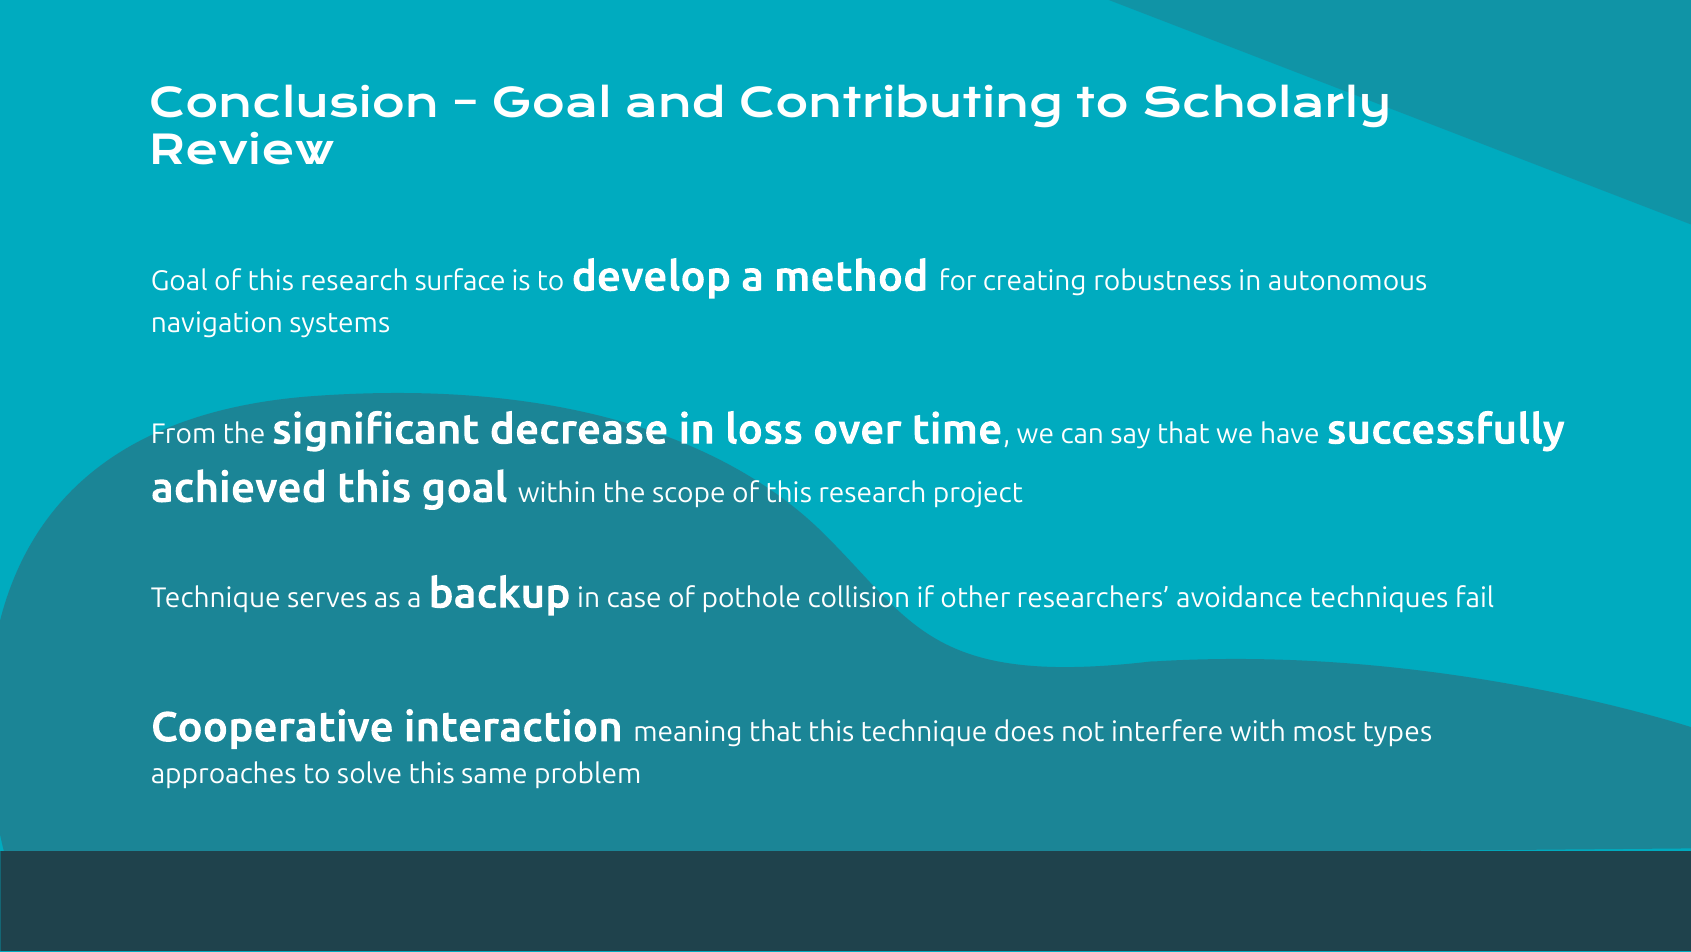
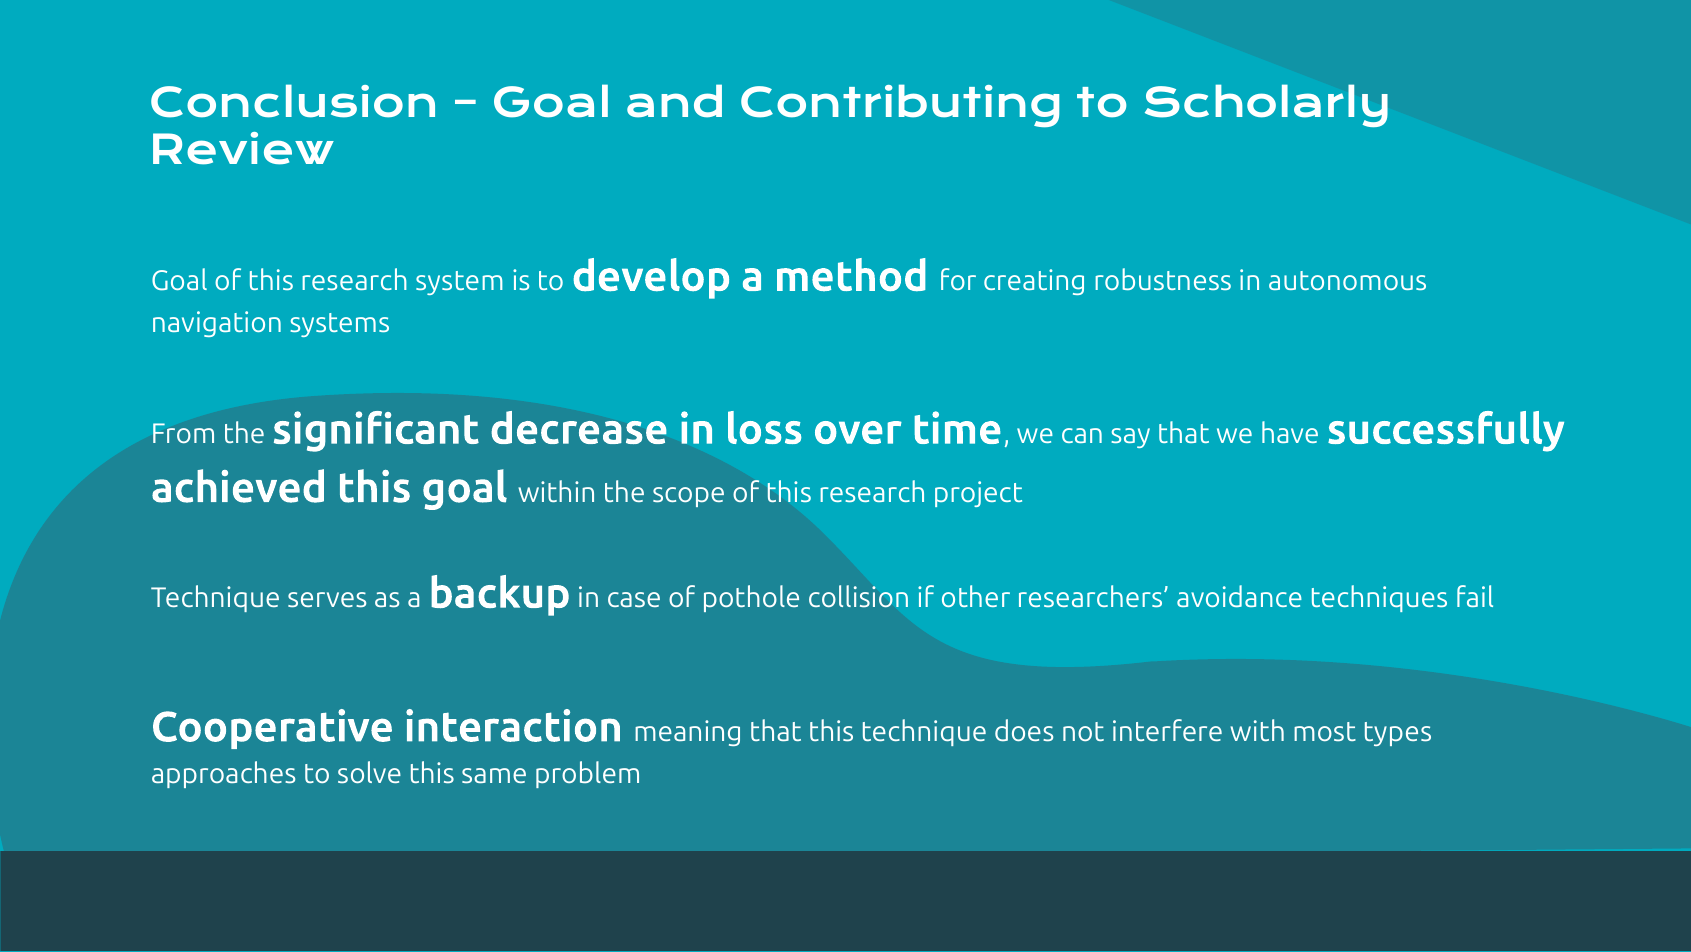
surface: surface -> system (460, 281)
